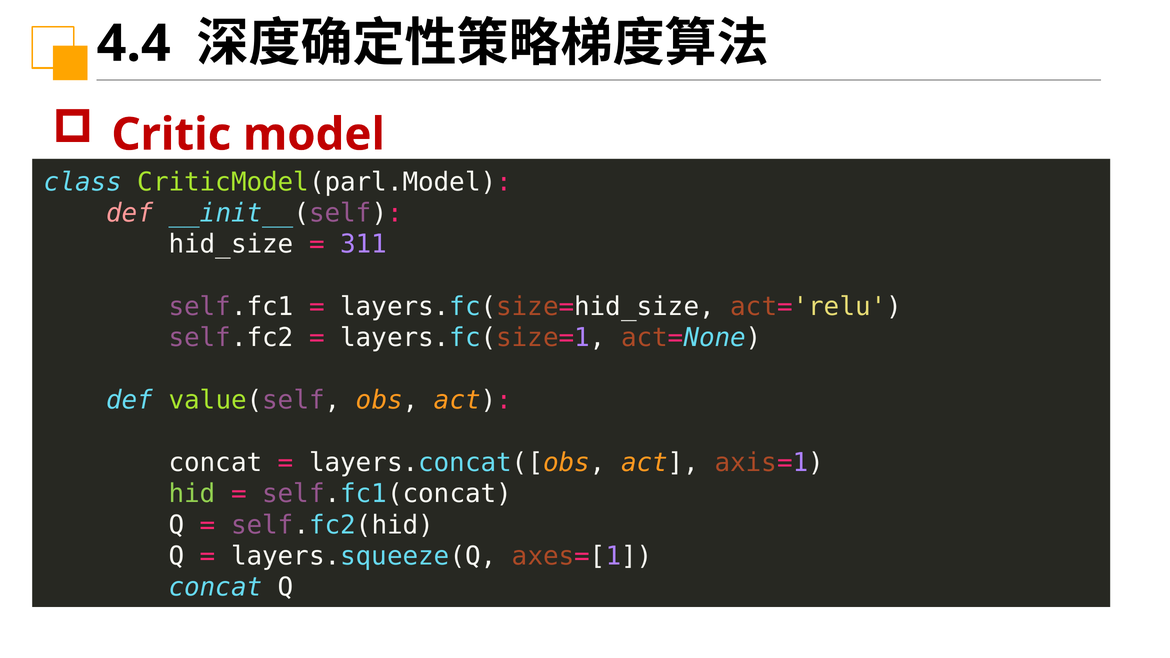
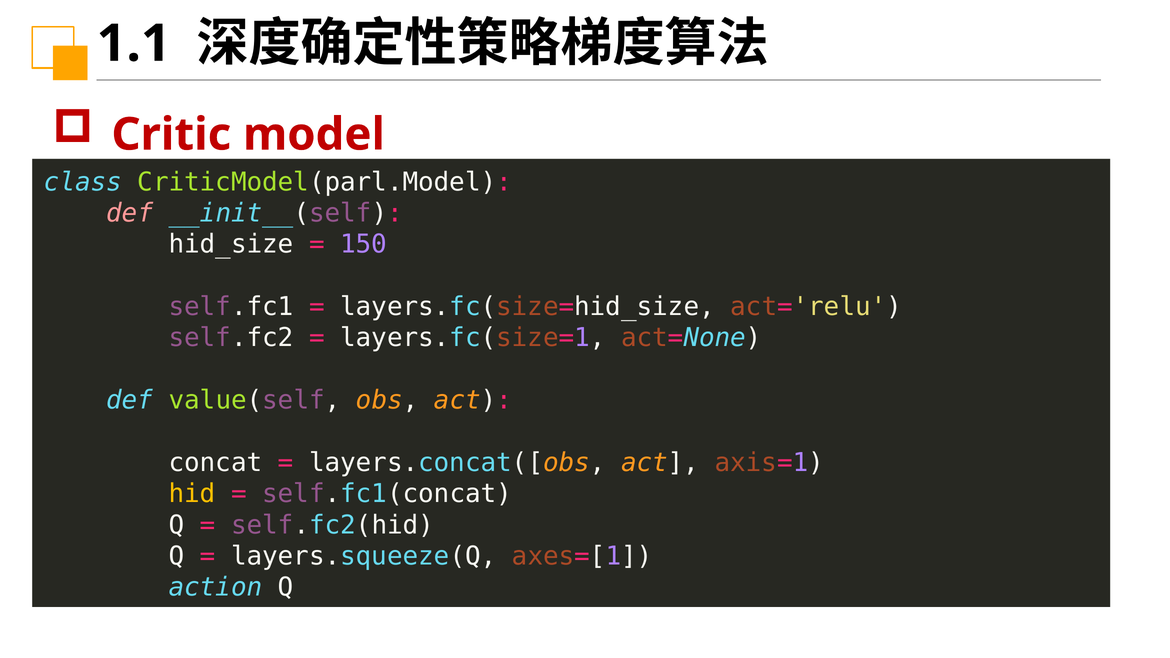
4.4: 4.4 -> 1.1 (134, 44)
311: 311 -> 150 (364, 244)
hid colour: light green -> yellow (192, 494)
concat: concat -> action (216, 587)
